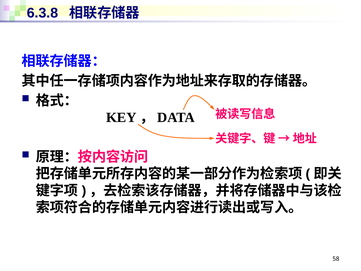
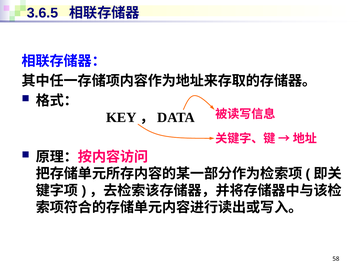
6.3.8: 6.3.8 -> 3.6.5 (42, 13)
